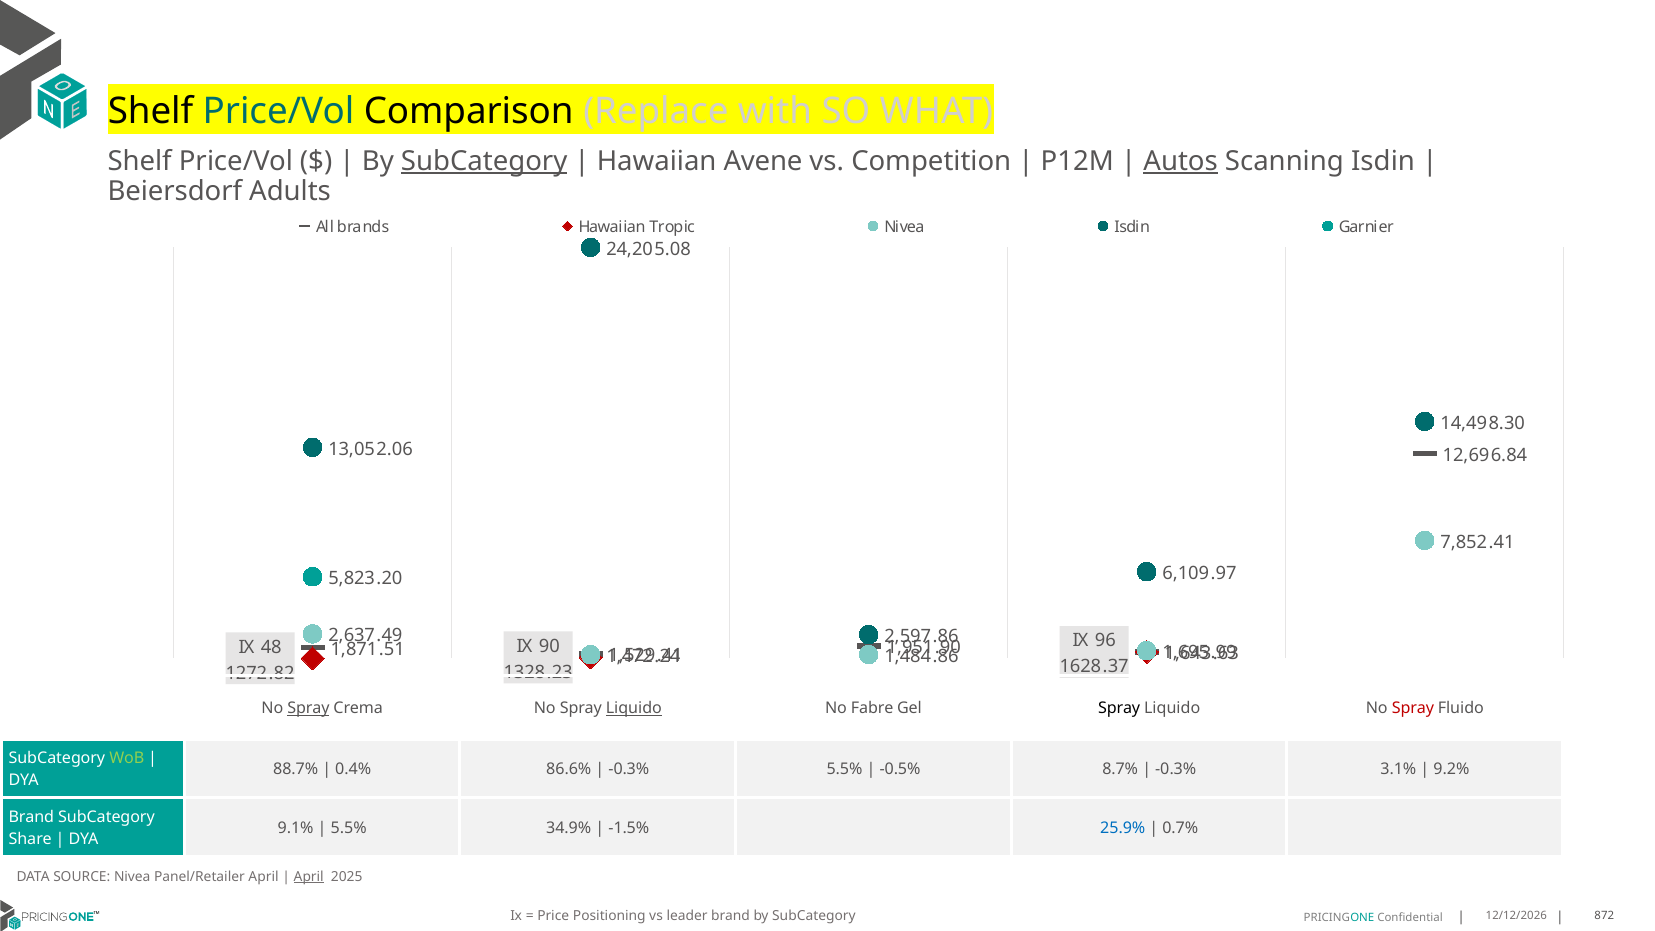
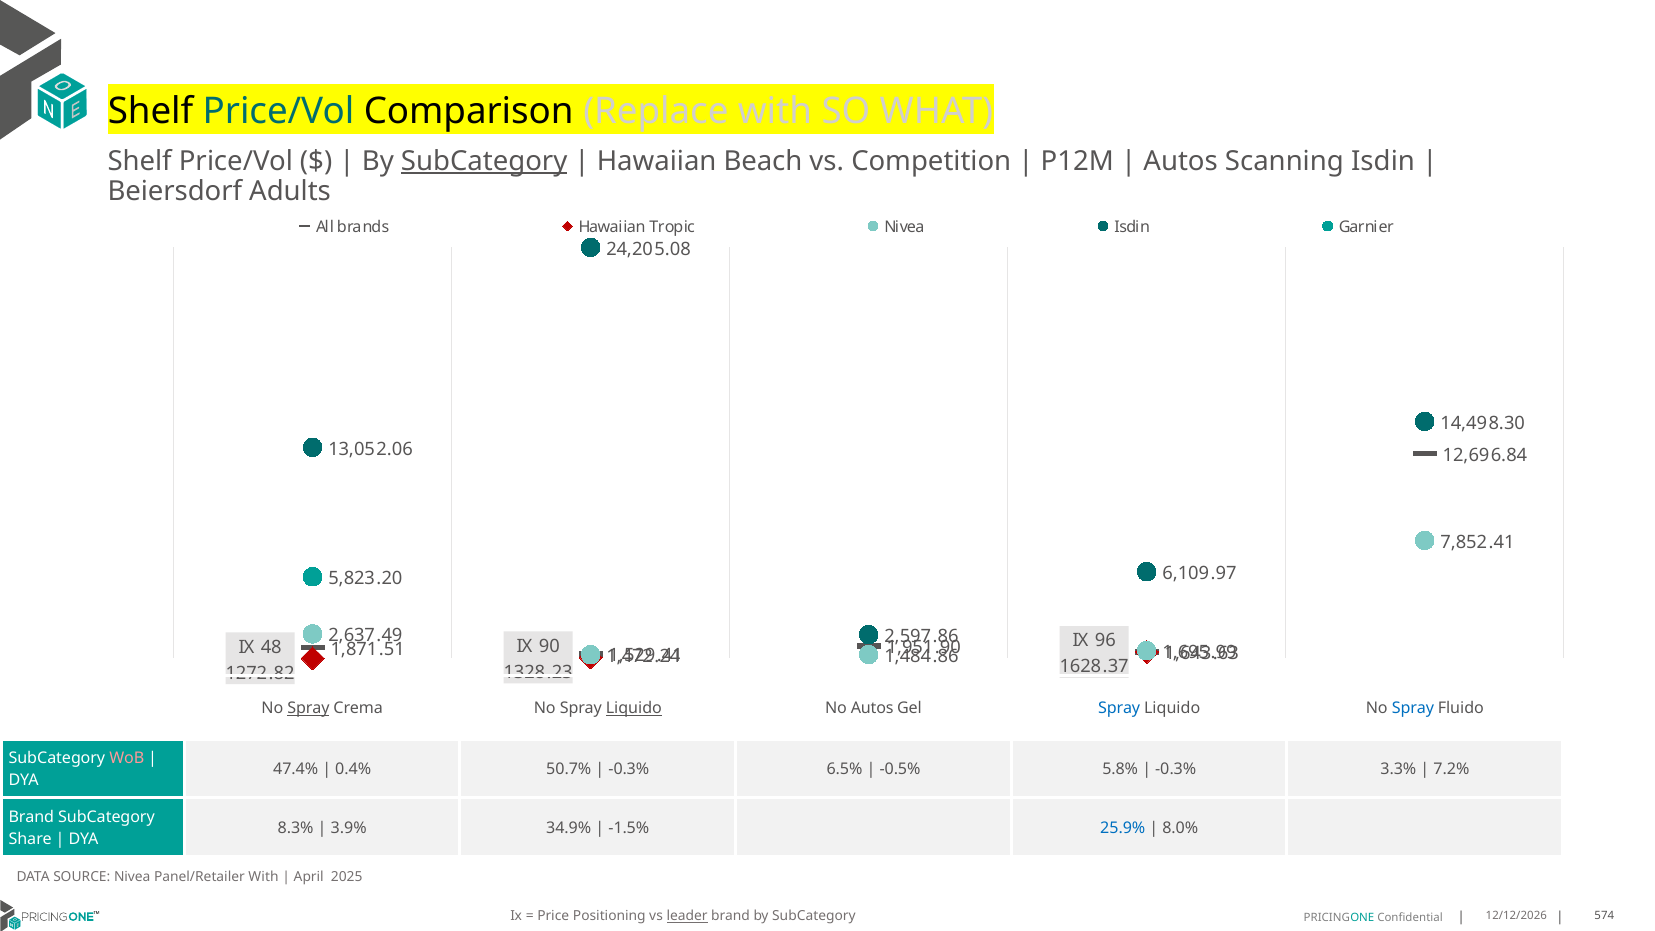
Avene: Avene -> Beach (763, 161)
Autos underline: present -> none (1181, 161)
No Fabre: Fabre -> Autos (872, 708)
Spray colour: black -> blue (1119, 708)
Spray colour: red -> blue (1413, 708)
WoB colour: light green -> pink (127, 759)
88.7%: 88.7% -> 47.4% (296, 769)
86.6%: 86.6% -> 50.7% (569, 769)
-0.3% 5.5%: 5.5% -> 6.5% (844, 769)
8.7%: 8.7% -> 5.8% (1120, 769)
3.1%: 3.1% -> 3.3% (1398, 769)
9.2%: 9.2% -> 7.2% (1451, 769)
9.1%: 9.1% -> 8.3% (296, 828)
5.5%: 5.5% -> 3.9% (349, 828)
0.7%: 0.7% -> 8.0% (1180, 828)
Panel/Retailer April: April -> With (264, 877)
April underline: present -> none (309, 877)
leader underline: none -> present (687, 916)
872: 872 -> 574 (1604, 915)
